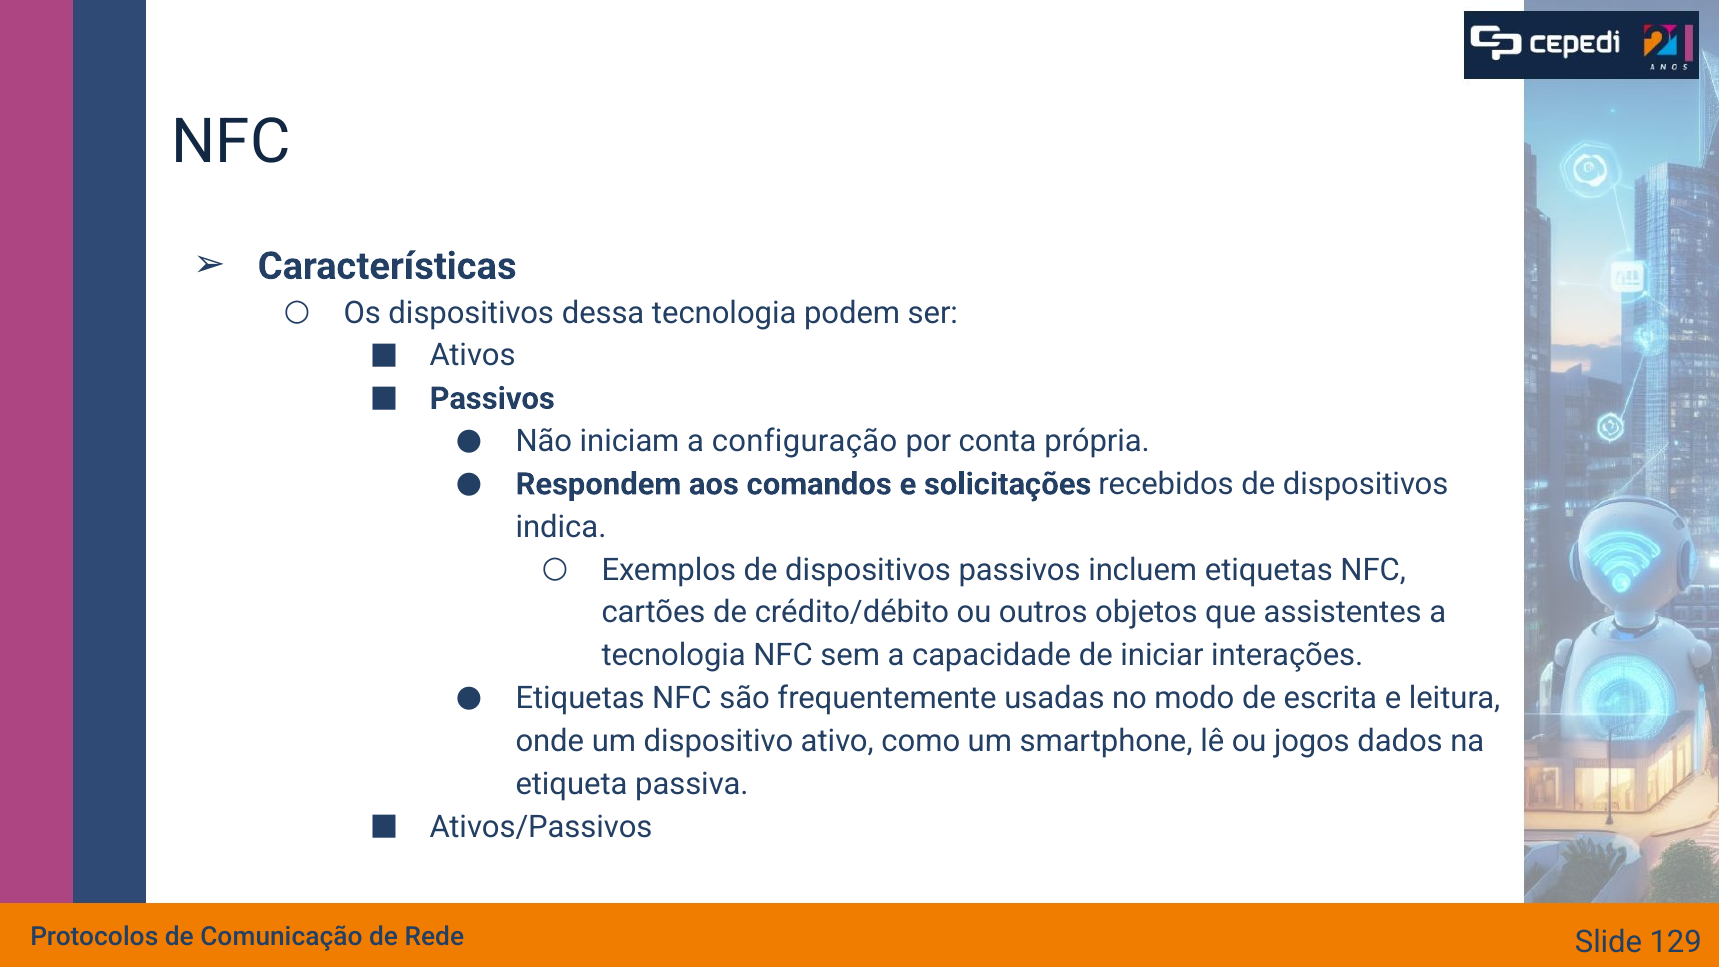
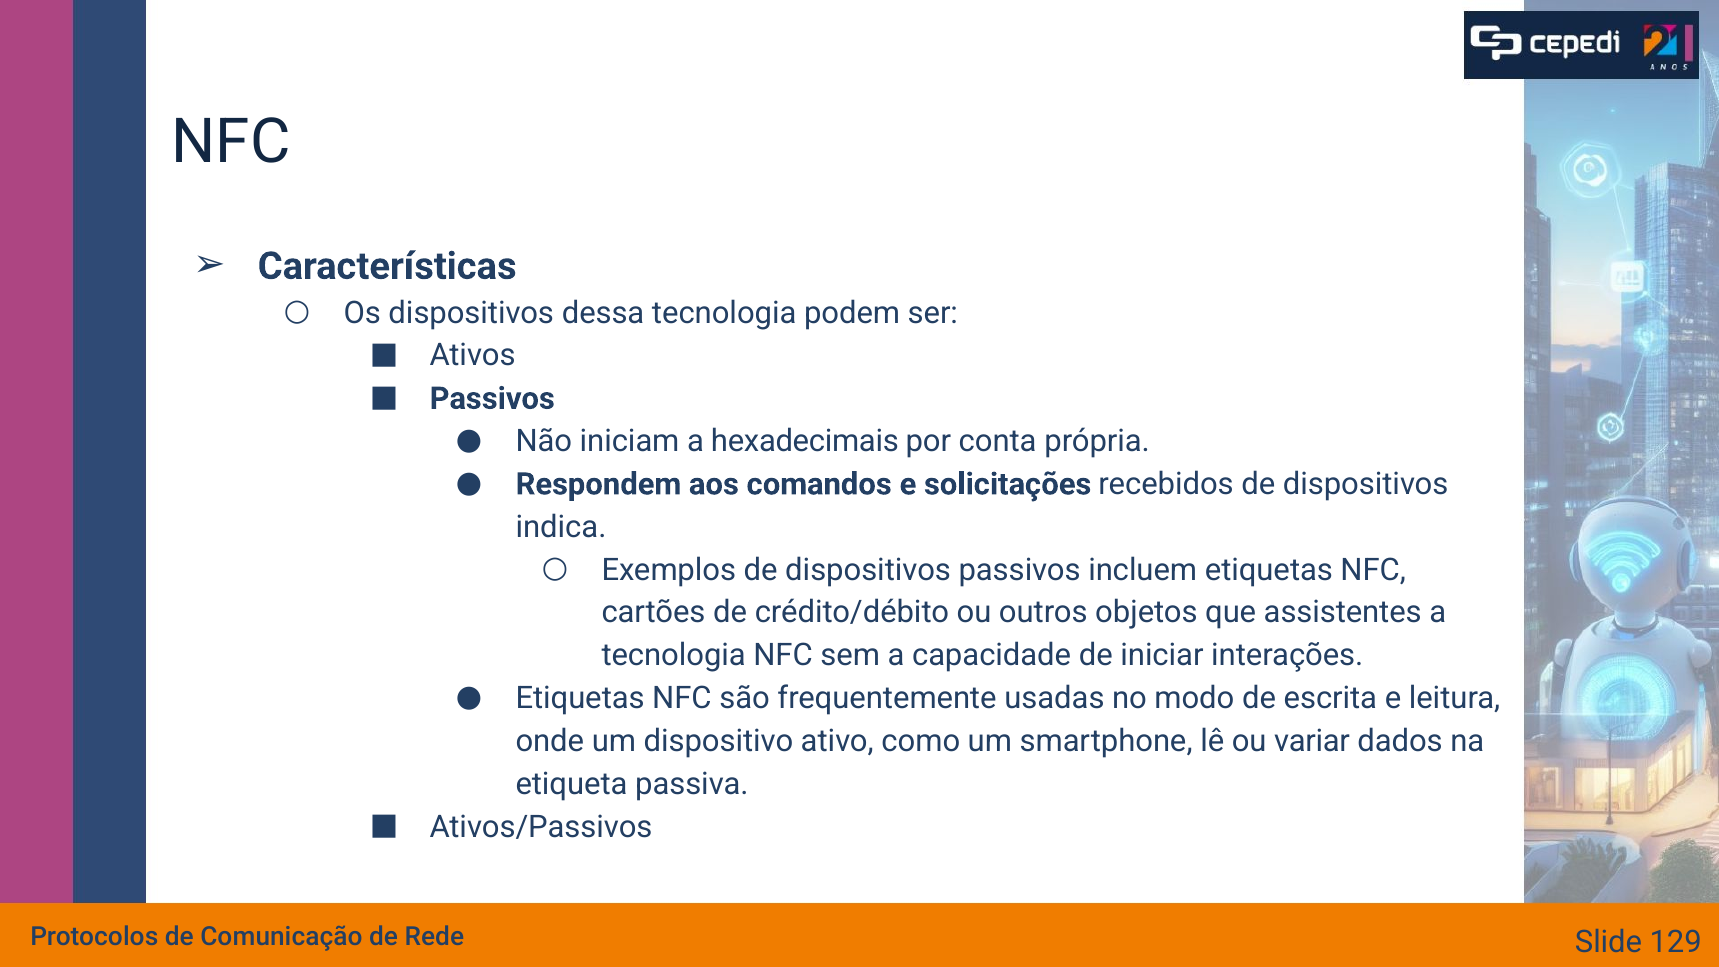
configuração: configuração -> hexadecimais (805, 441)
jogos: jogos -> variar (1312, 741)
